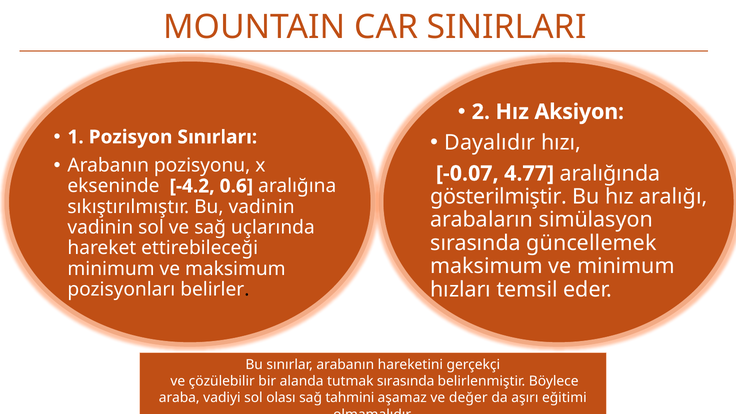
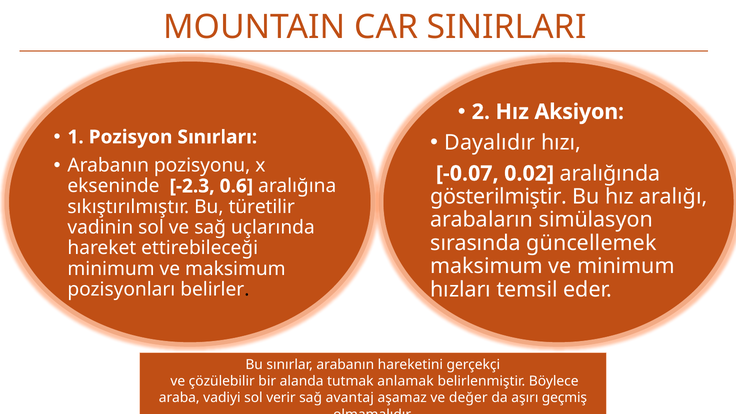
4.77: 4.77 -> 0.02 (529, 174)
-4.2: -4.2 -> -2.3 (192, 186)
Bu vadinin: vadinin -> türetilir (262, 207)
tutmak sırasında: sırasında -> anlamak (406, 381)
olası: olası -> verir (281, 398)
tahmini: tahmini -> avantaj (350, 398)
eğitimi: eğitimi -> geçmiş (564, 398)
